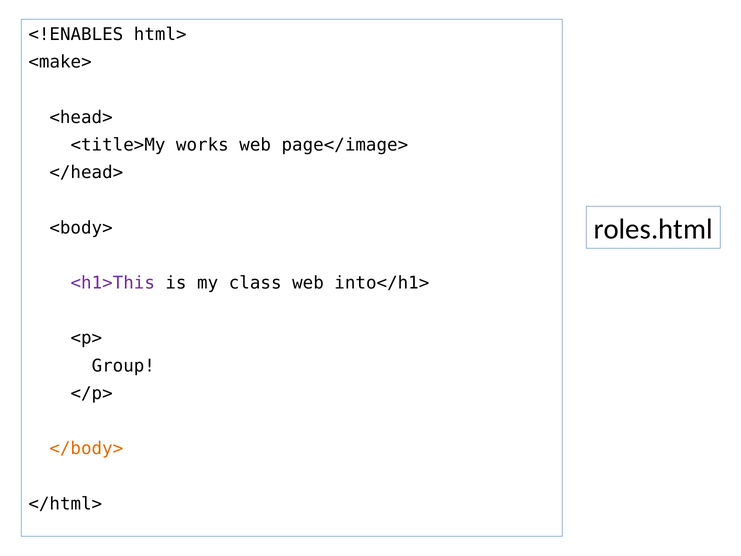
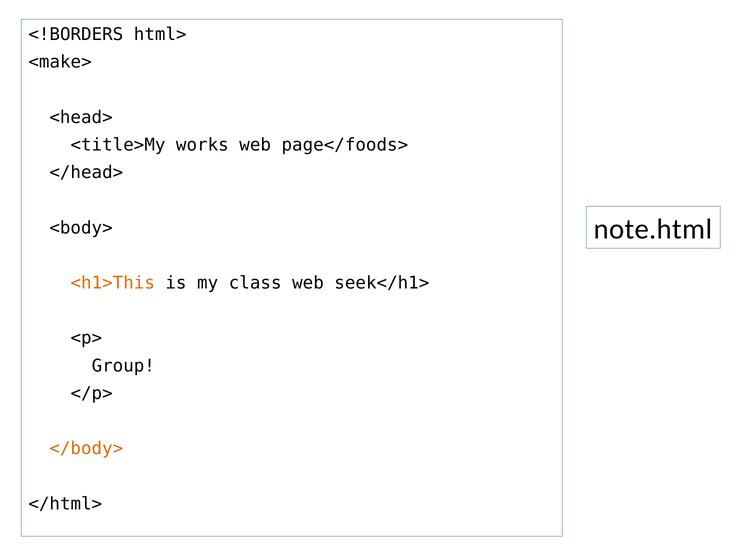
<!ENABLES: <!ENABLES -> <!BORDERS (76, 34)
page</image>: page</image> -> page</foods> (345, 145)
roles.html: roles.html -> note.html (653, 229)
<h1>This colour: purple -> orange (113, 283)
into</h1>: into</h1> -> seek</h1> (382, 283)
